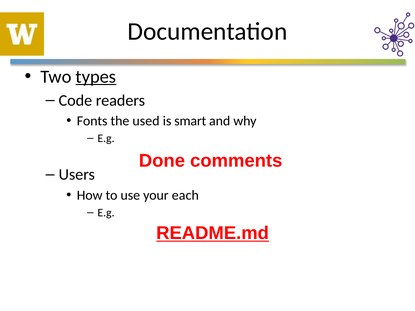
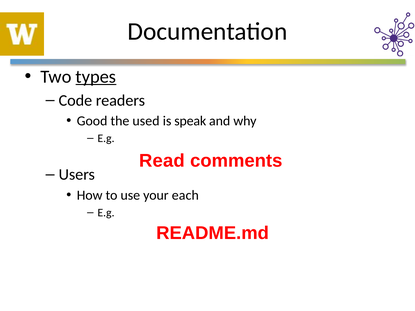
Fonts: Fonts -> Good (92, 121)
smart: smart -> speak (190, 121)
Done: Done -> Read (162, 161)
README.md underline: present -> none (213, 233)
